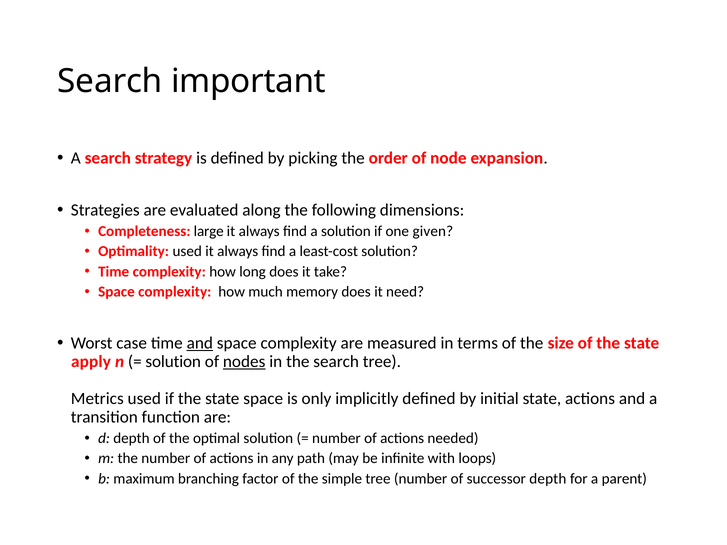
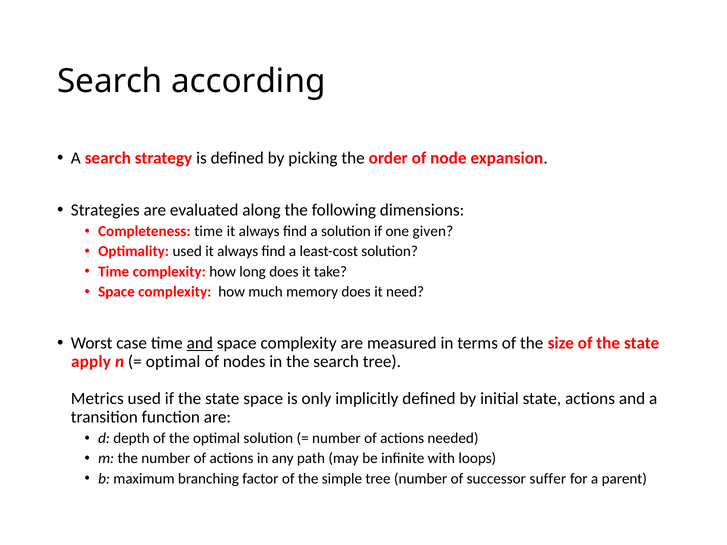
important: important -> according (248, 82)
Completeness large: large -> time (209, 231)
solution: solution -> optimal (173, 362)
nodes underline: present -> none (244, 362)
successor depth: depth -> suffer (548, 479)
